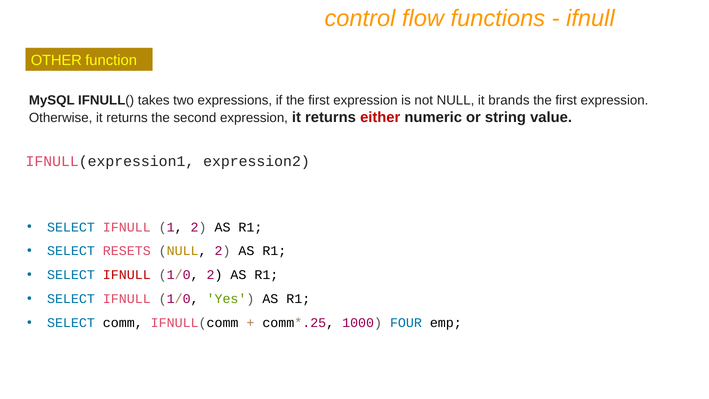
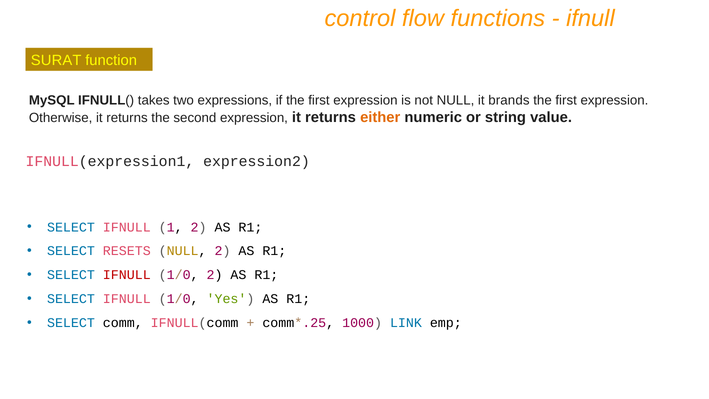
OTHER: OTHER -> SURAT (56, 60)
either colour: red -> orange (380, 117)
FOUR: FOUR -> LINK (406, 323)
